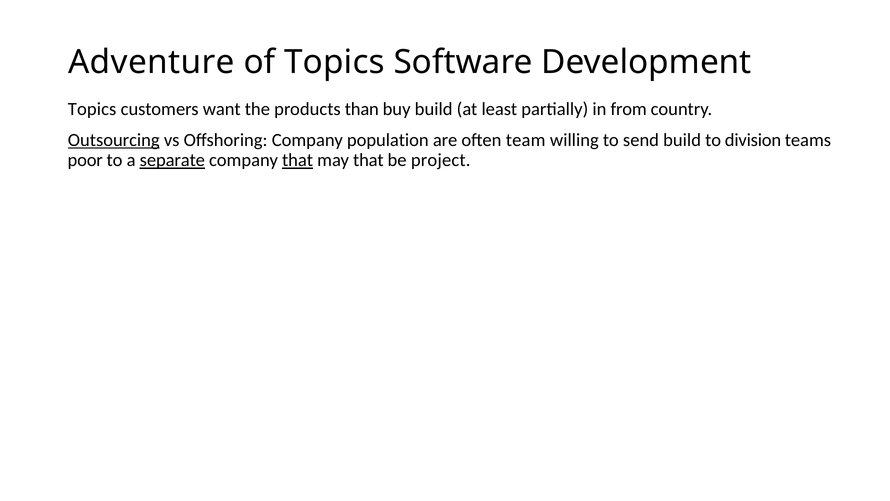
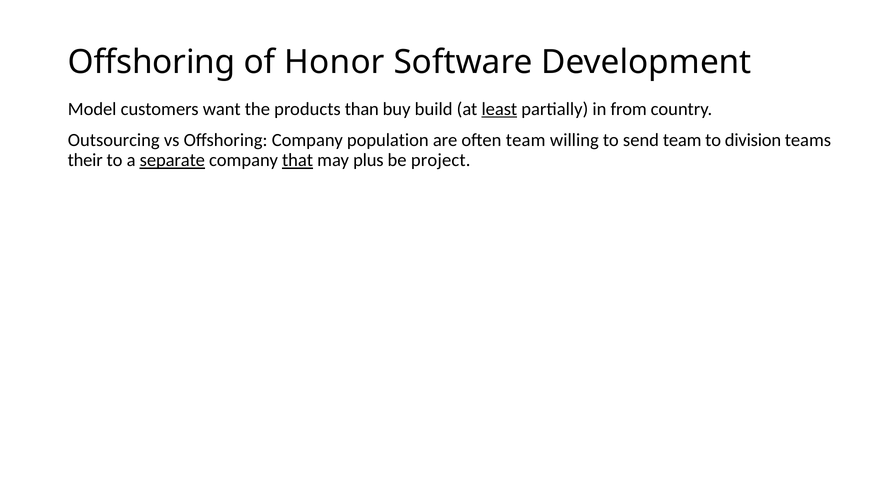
Adventure: Adventure -> Offshoring (152, 62)
of Topics: Topics -> Honor (334, 62)
Topics: Topics -> Model (92, 109)
least underline: none -> present (499, 109)
Outsourcing underline: present -> none (114, 140)
send build: build -> team (682, 140)
poor: poor -> their (85, 160)
may that: that -> plus (368, 160)
